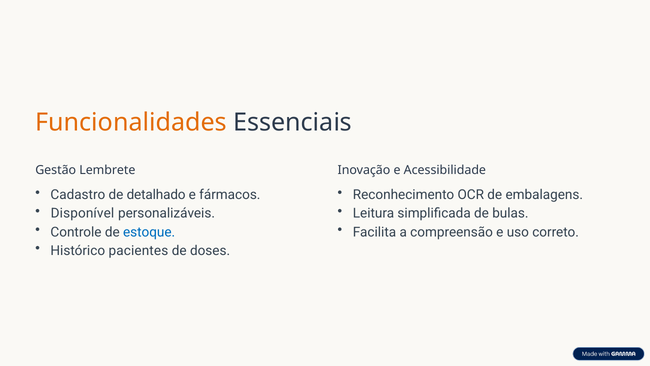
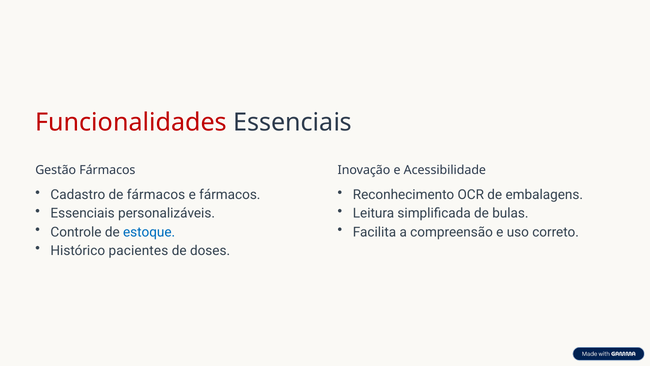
Funcionalidades colour: orange -> red (131, 122)
Gestão Lembrete: Lembrete -> Fármacos (107, 170)
de detalhado: detalhado -> fármacos (156, 195)
Disponível: Disponível -> Essenciais (83, 213)
